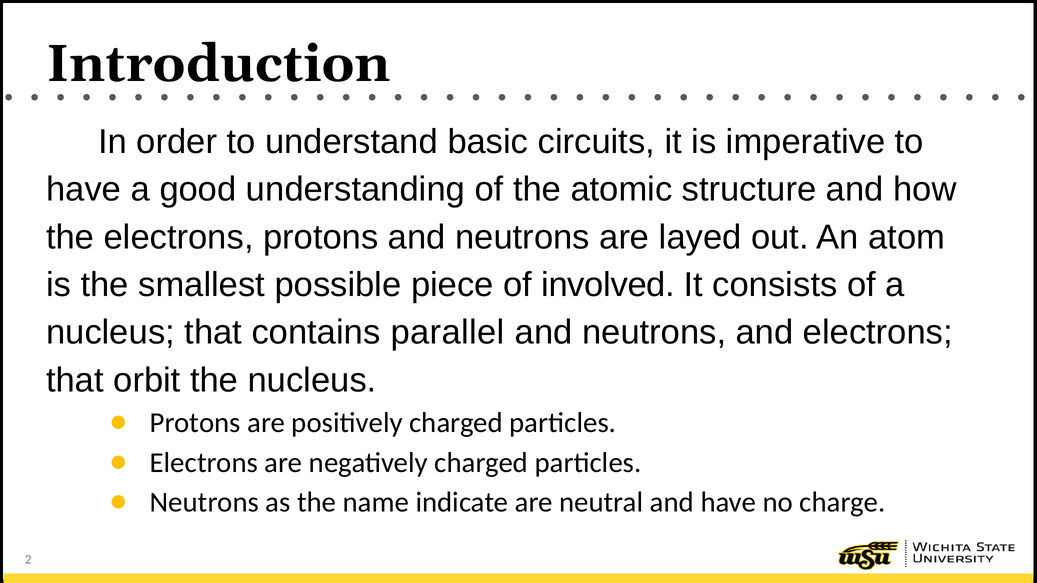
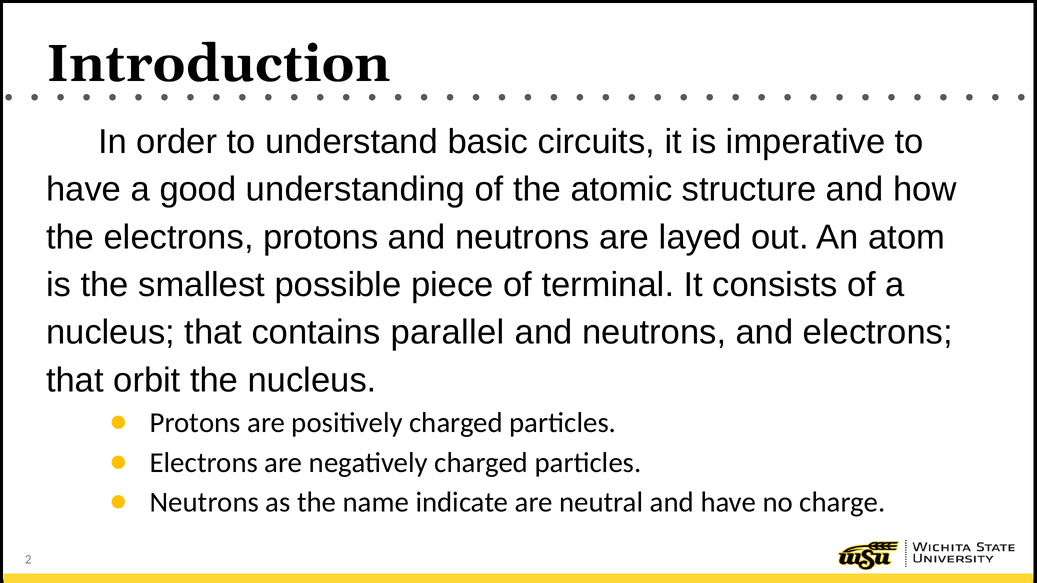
involved: involved -> terminal (608, 285)
